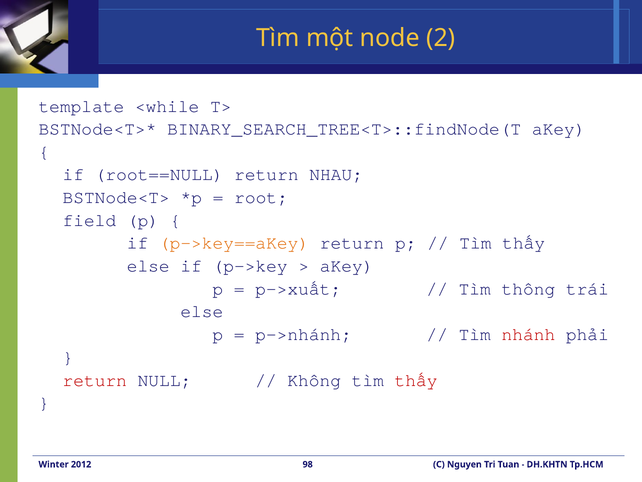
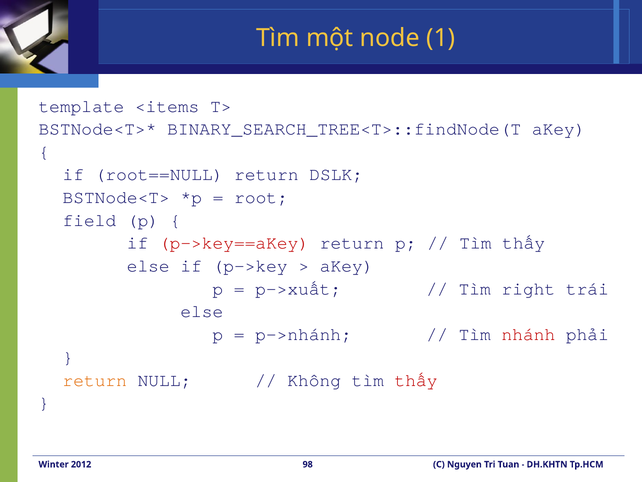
2: 2 -> 1 (441, 38)
<while: <while -> <items (167, 106)
NHAU: NHAU -> DSLK (336, 174)
p->key==aKey colour: orange -> red (234, 243)
thông: thông -> right (528, 288)
return colour: red -> orange (95, 380)
